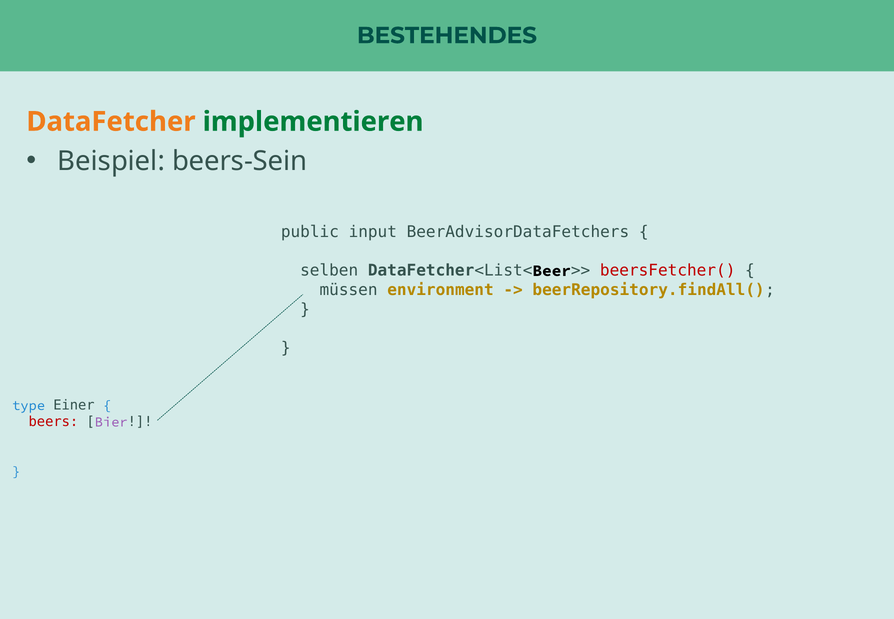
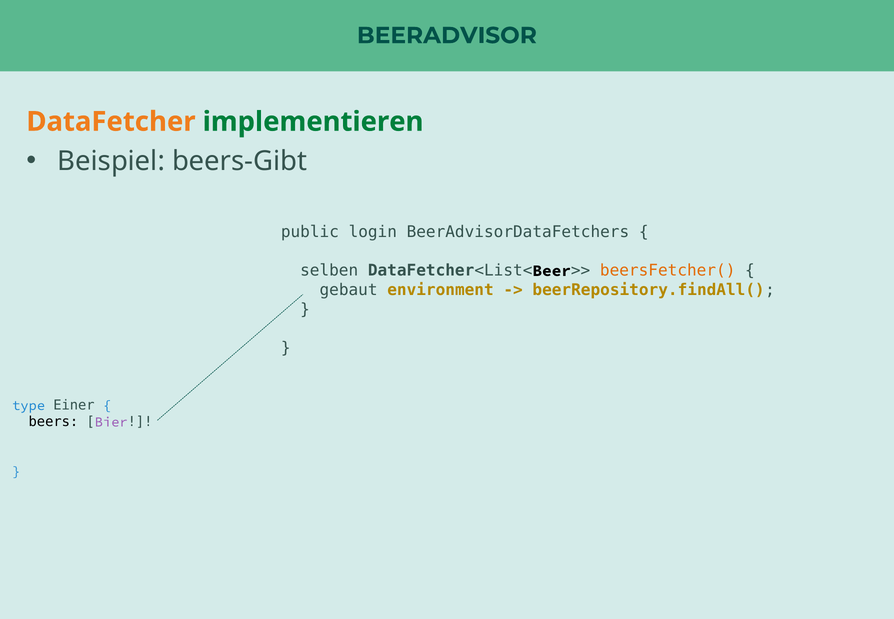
BESTEHENDES: BESTEHENDES -> BEERADVISOR (447, 35)
beers-Sein: beers-Sein -> beers-Gibt (240, 161)
input: input -> login (373, 232)
beersFetcher( colour: red -> orange (668, 271)
müssen: müssen -> gebaut (349, 290)
beers colour: red -> black (53, 422)
